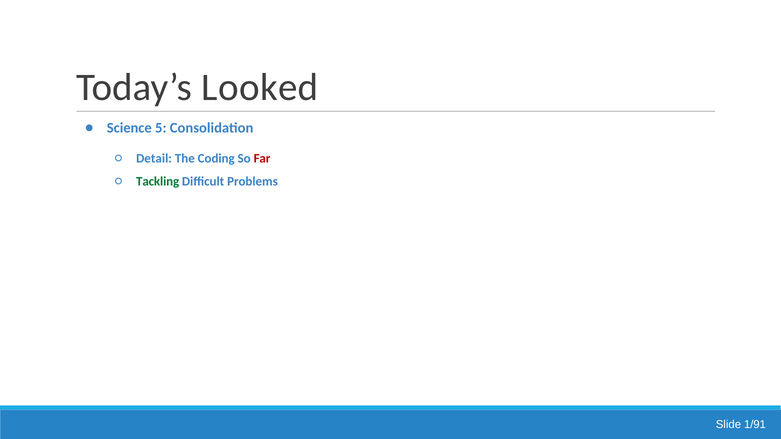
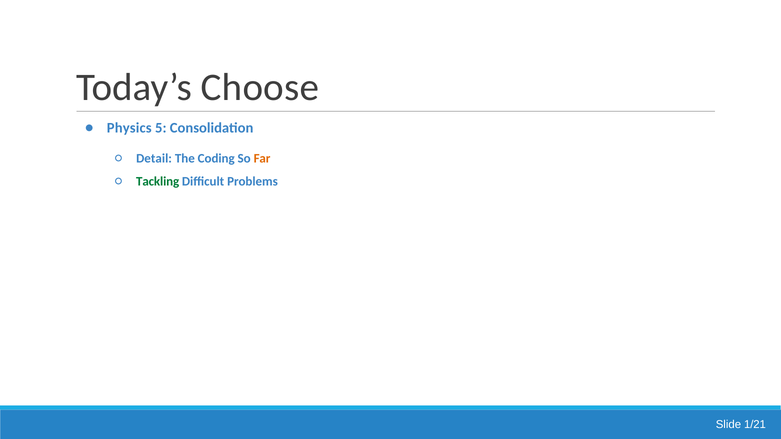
Looked: Looked -> Choose (260, 87)
Science: Science -> Physics (129, 128)
Far colour: red -> orange (262, 159)
1/91: 1/91 -> 1/21 (755, 425)
